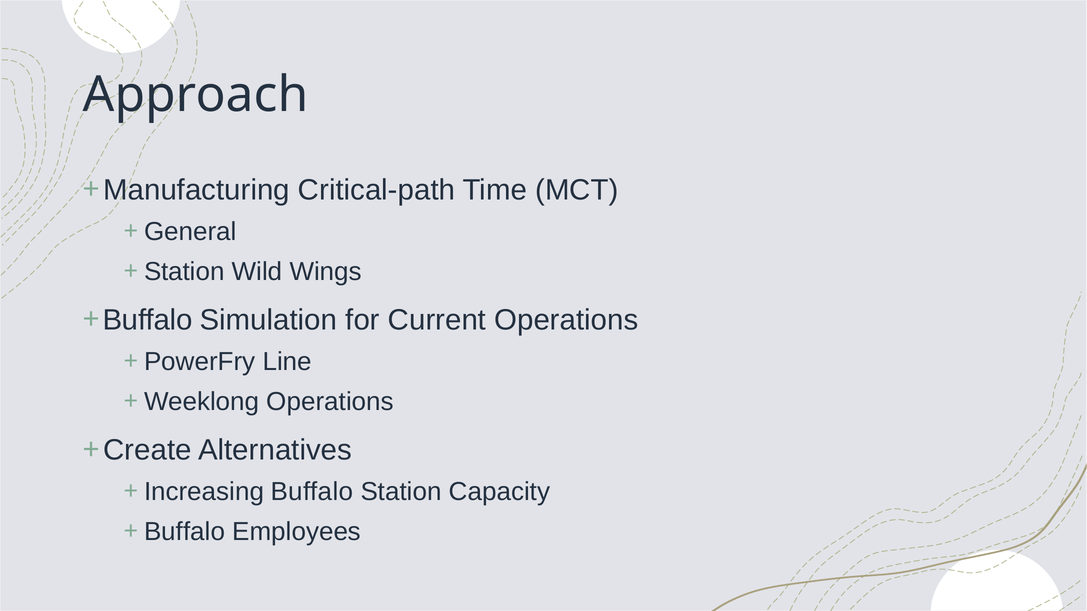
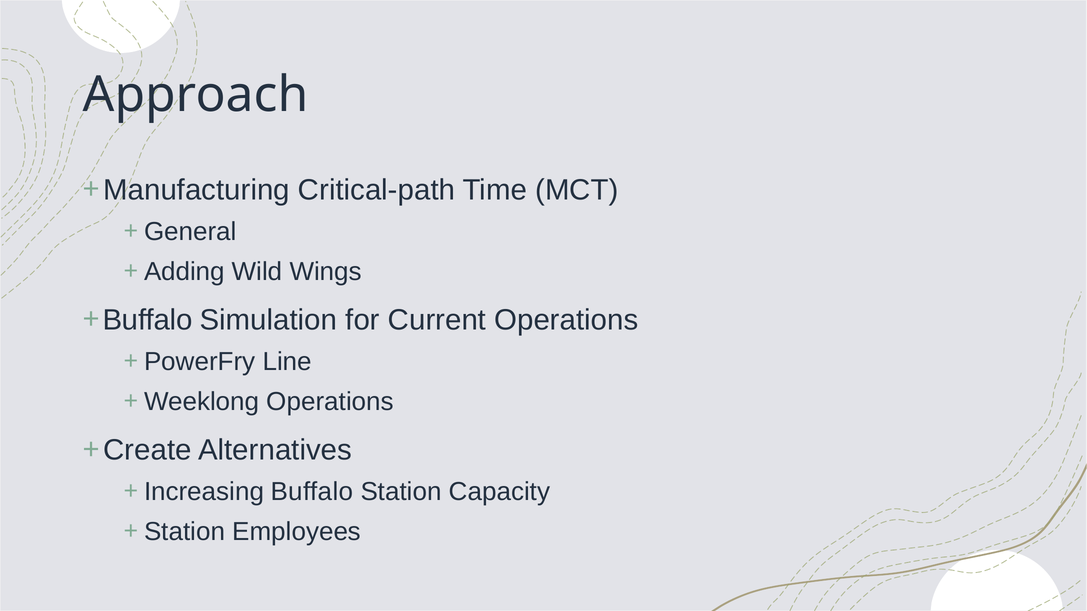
Station: Station -> Adding (184, 272)
Buffalo: Buffalo -> Station (185, 532)
